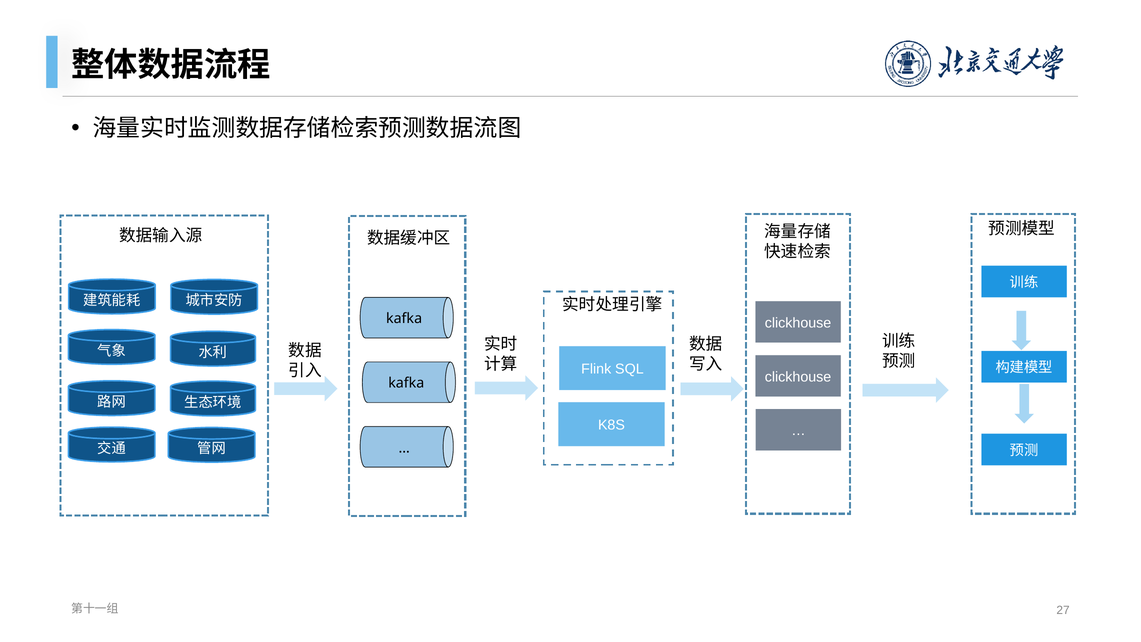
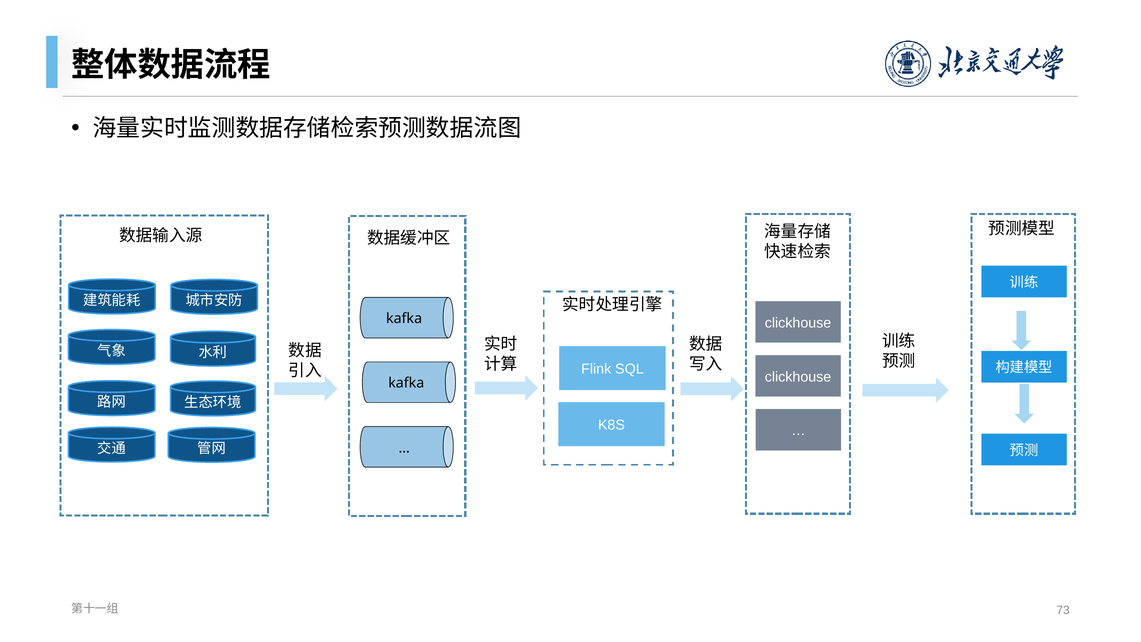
27: 27 -> 73 (1063, 610)
